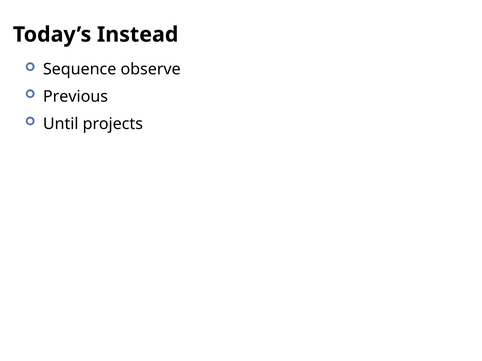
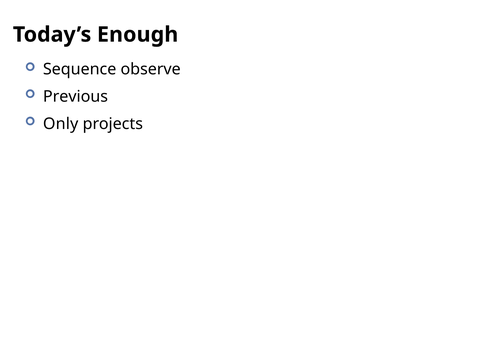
Instead: Instead -> Enough (138, 35)
Until: Until -> Only (61, 124)
